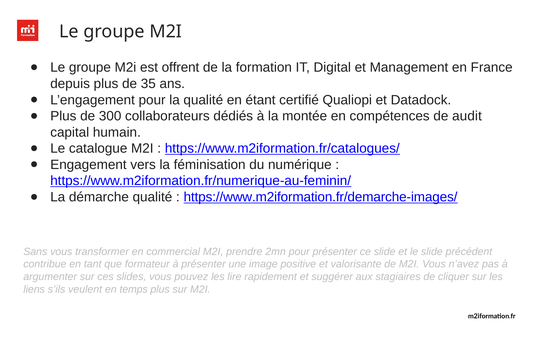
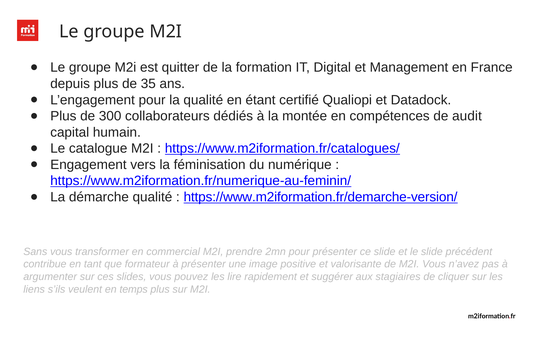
offrent: offrent -> quitter (180, 68)
https://www.m2iformation.fr/demarche-images/: https://www.m2iformation.fr/demarche-images/ -> https://www.m2iformation.fr/demarche-version/ (321, 197)
